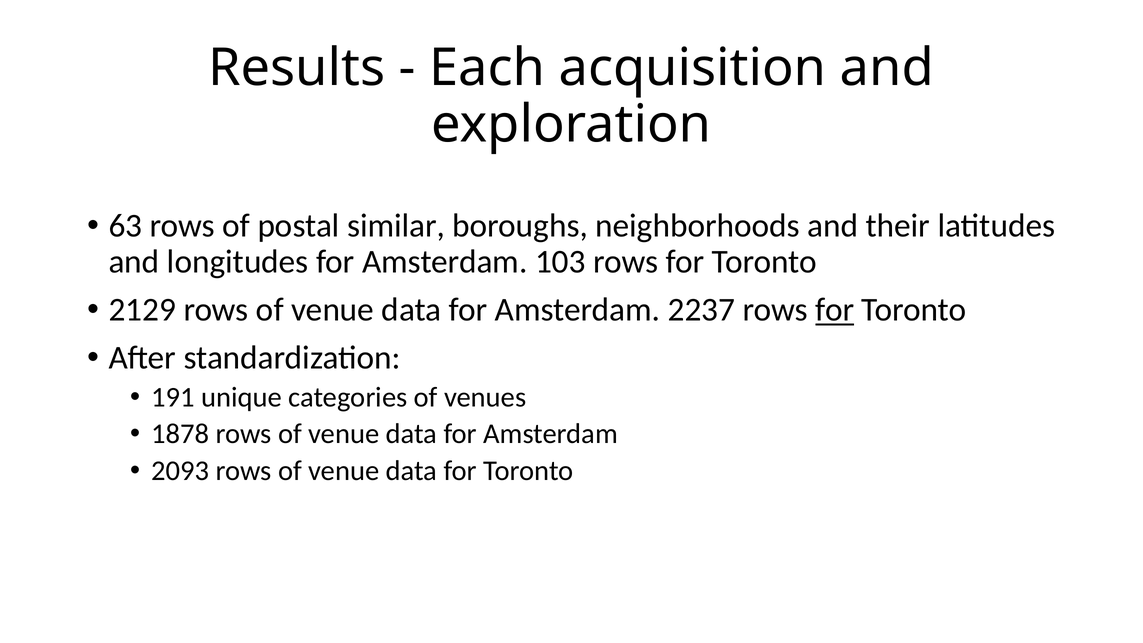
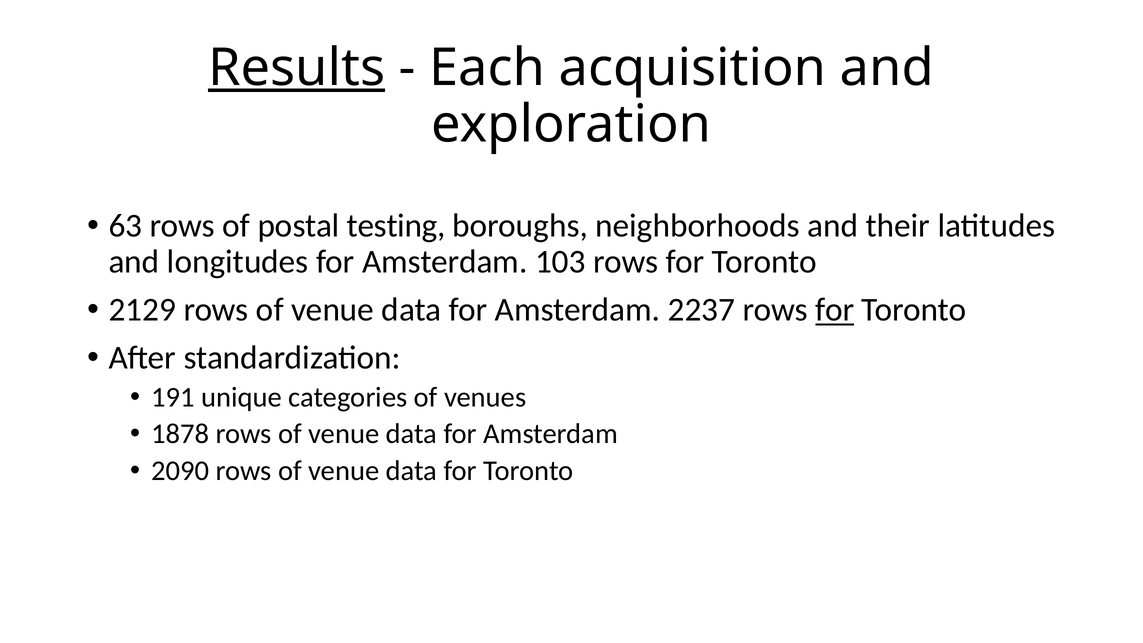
Results underline: none -> present (297, 68)
similar: similar -> testing (396, 226)
2093: 2093 -> 2090 (180, 471)
